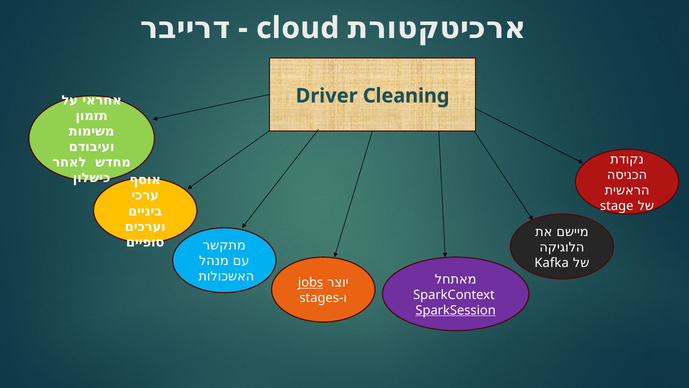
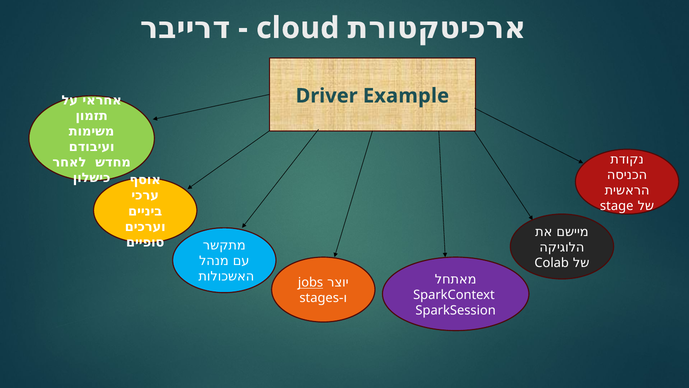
Cleaning: Cleaning -> Example (406, 96)
Kafka: Kafka -> Colab (552, 263)
SparkSession underline: present -> none (456, 310)
